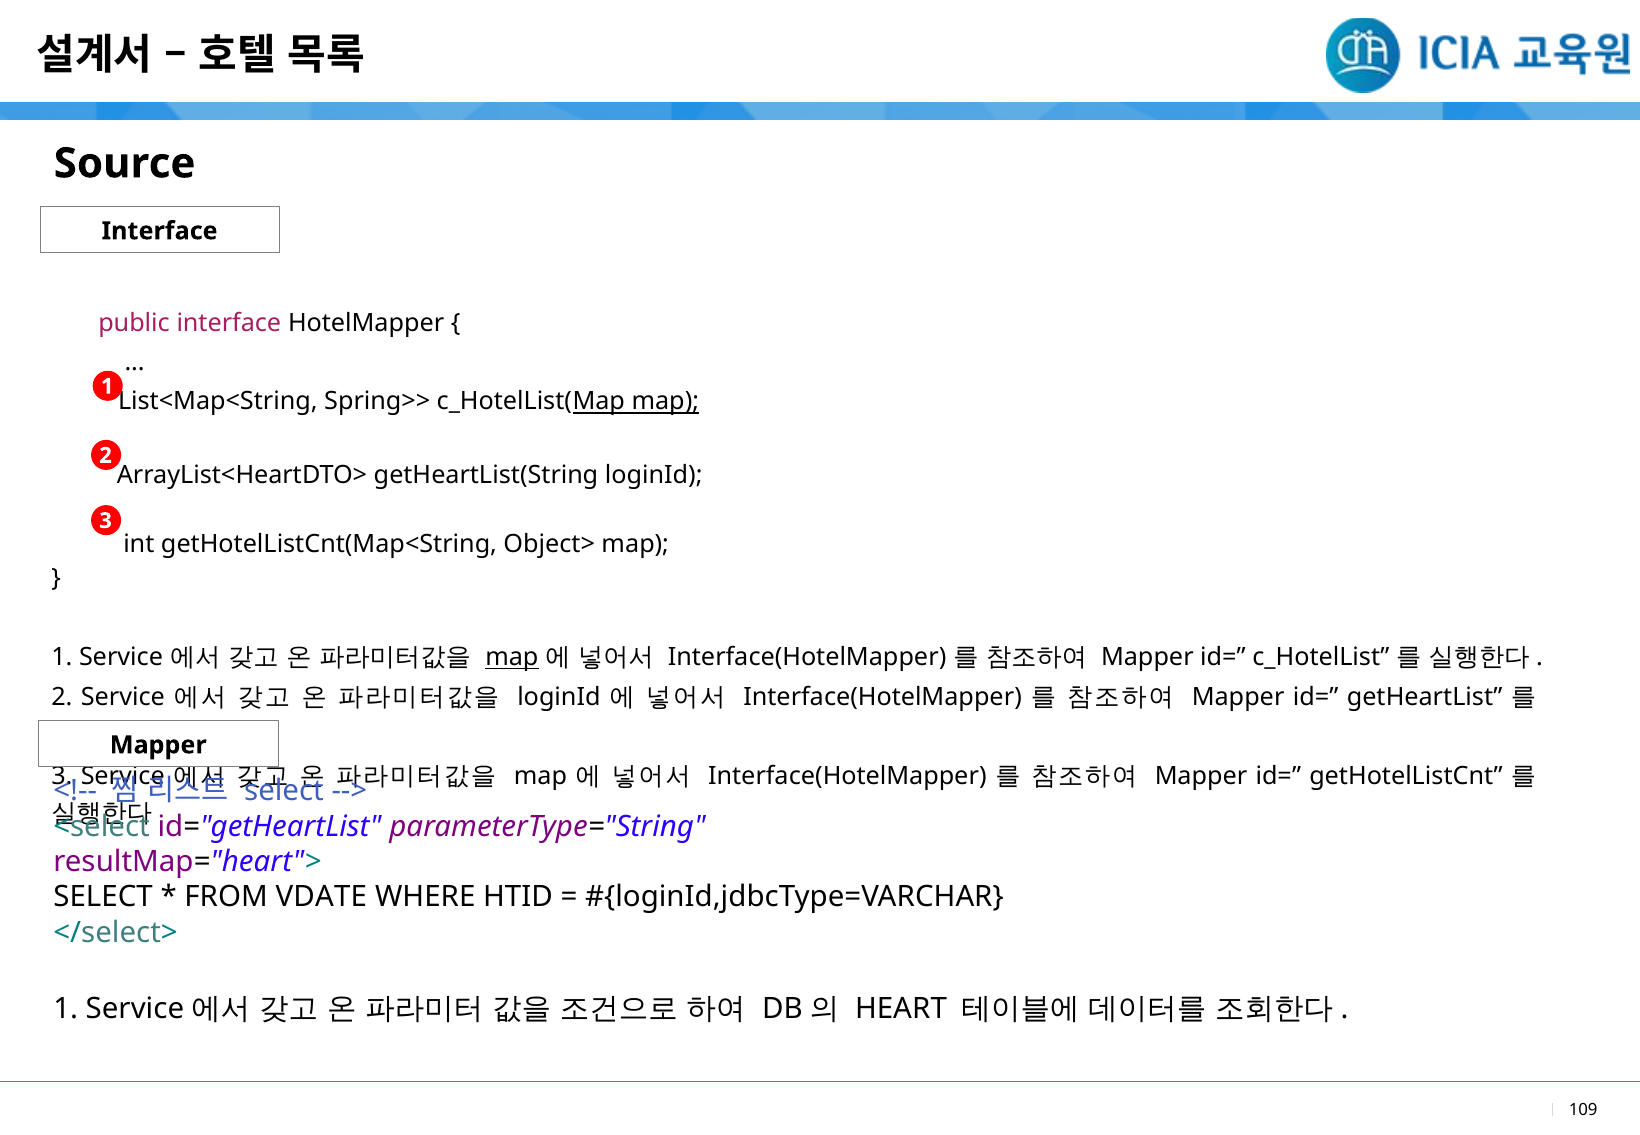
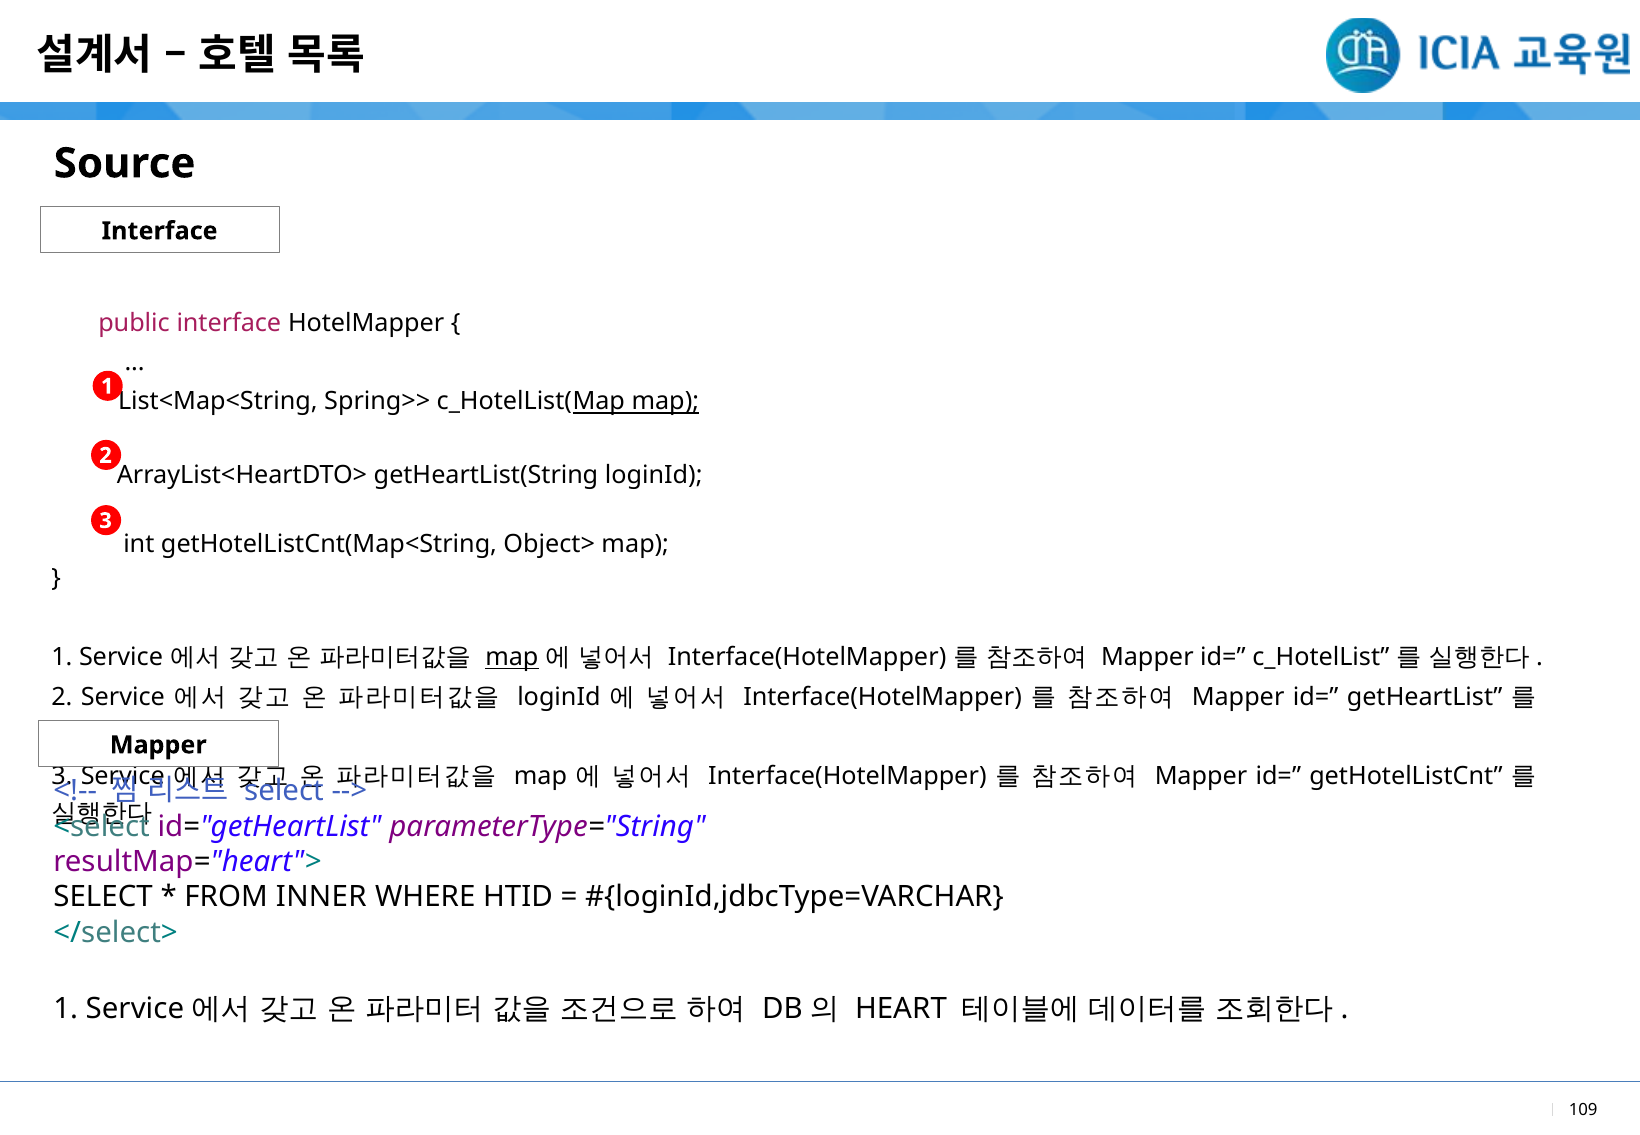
VDATE: VDATE -> INNER (321, 897)
